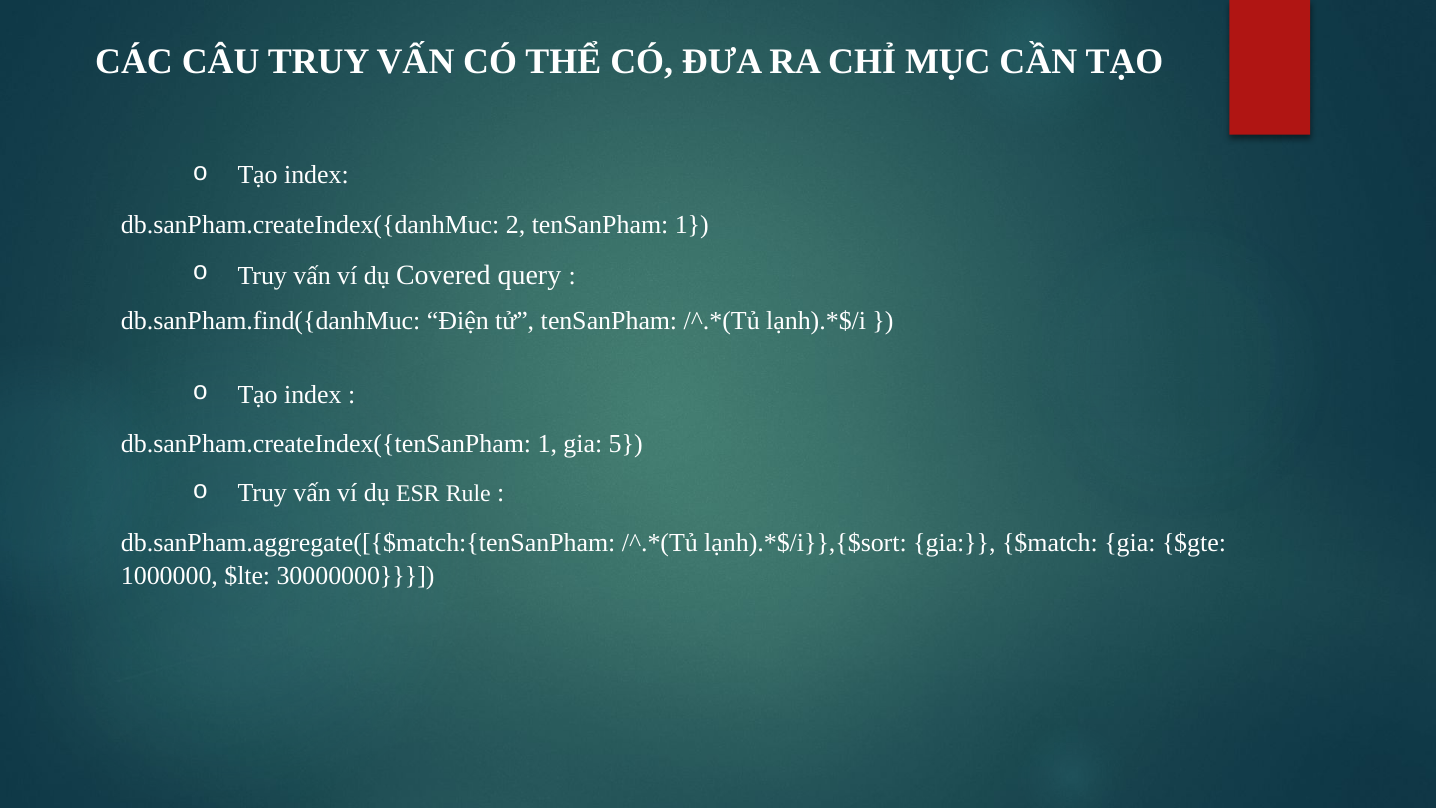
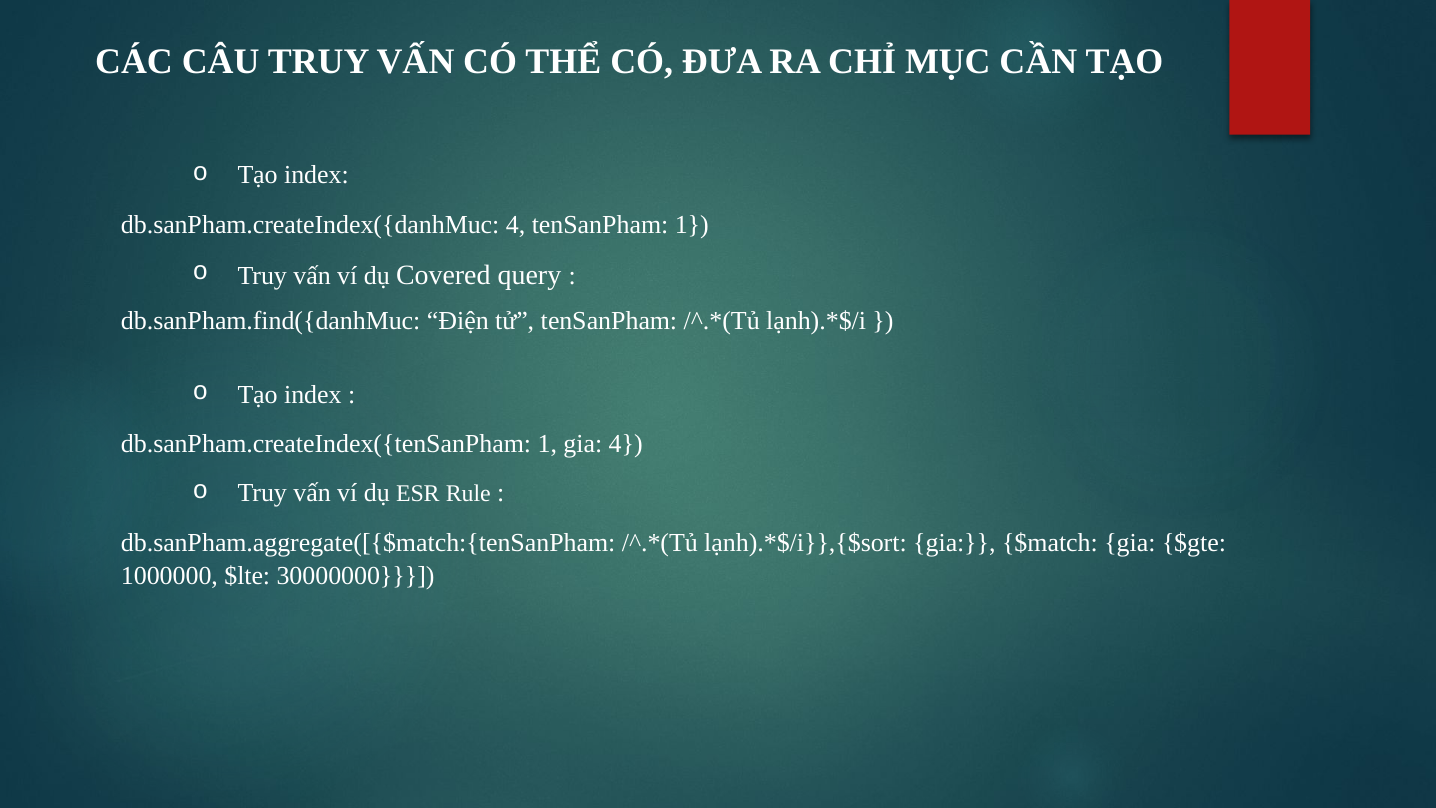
db.sanPham.createIndex({danhMuc 2: 2 -> 4 (516, 224)
gia 5: 5 -> 4 (626, 444)
